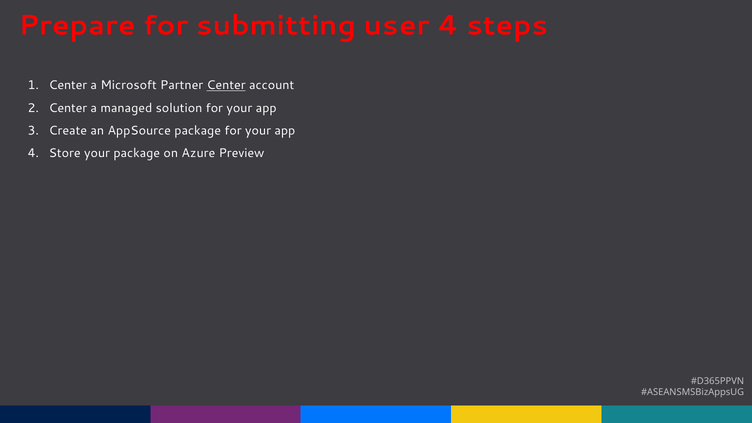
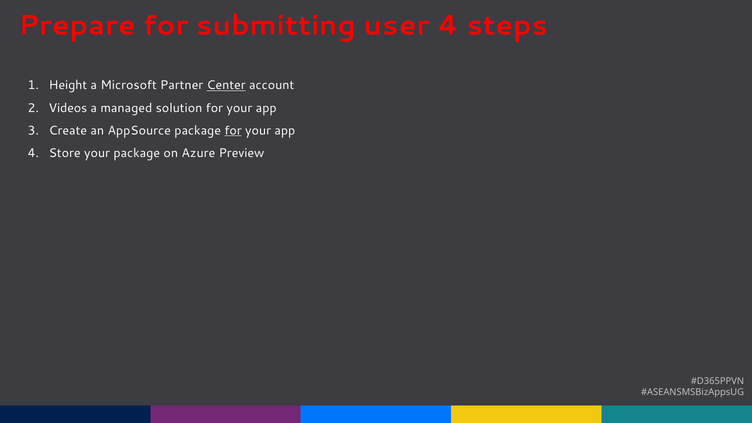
Center: Center -> Height (68, 85)
Center: Center -> Videos (68, 108)
for underline: none -> present (233, 130)
